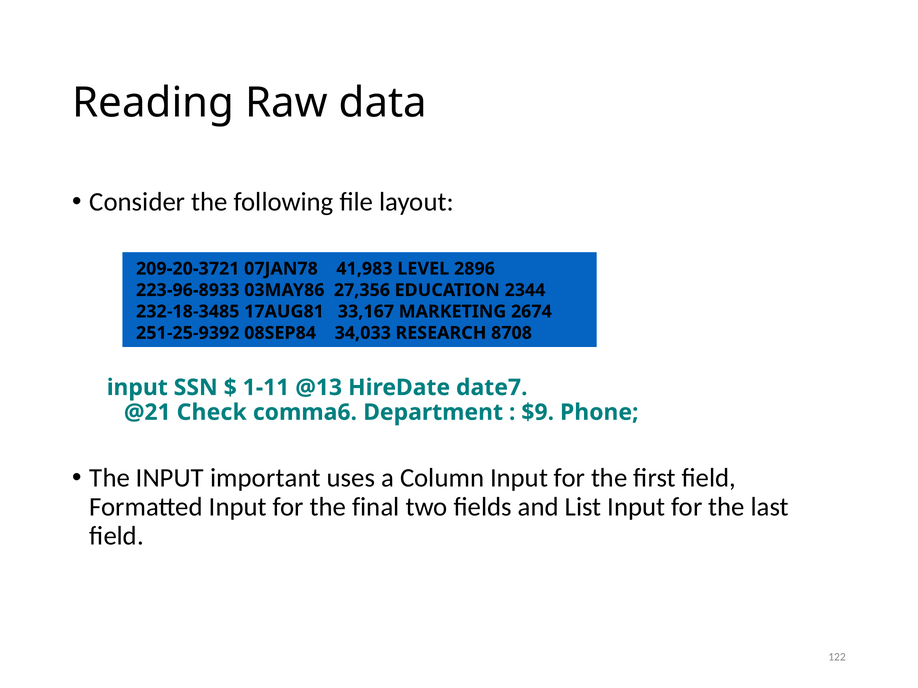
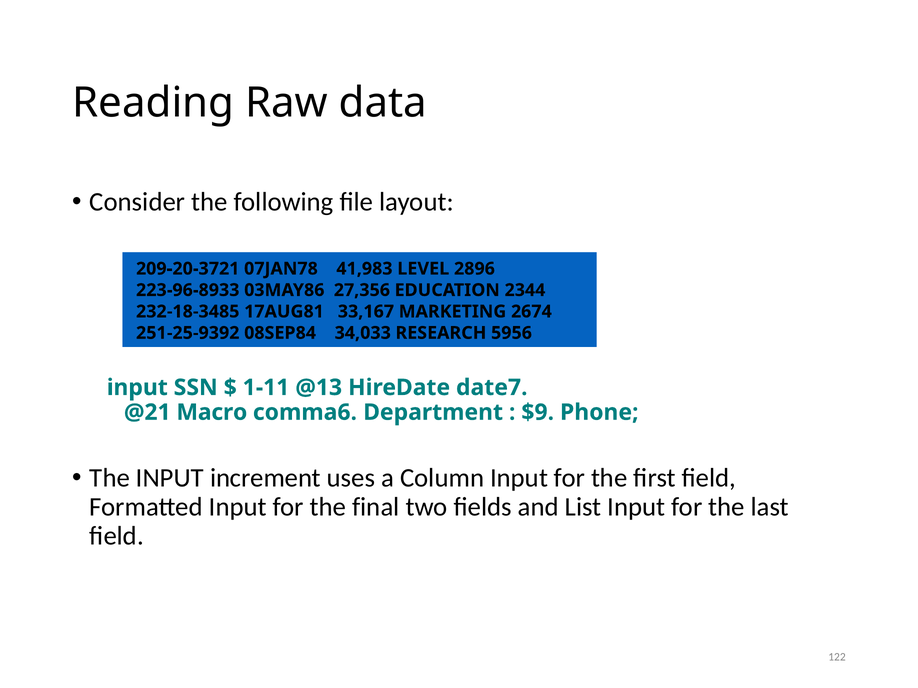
8708: 8708 -> 5956 (511, 333)
Check: Check -> Macro (212, 413)
important: important -> increment (265, 478)
